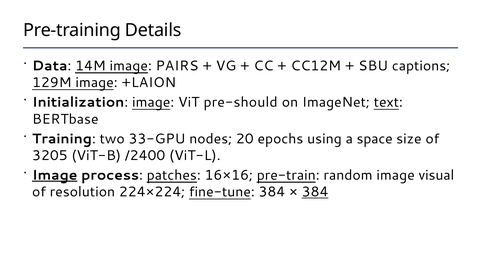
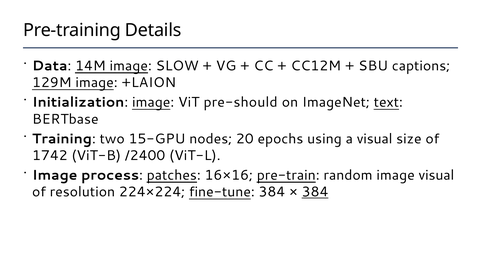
PAIRS: PAIRS -> SLOW (177, 66)
33-GPU: 33-GPU -> 15-GPU (157, 139)
a space: space -> visual (375, 139)
3205: 3205 -> 1742 (50, 156)
Image underline: present -> none (55, 176)
